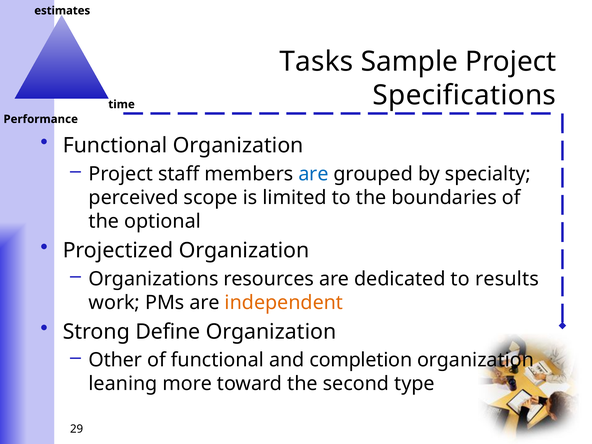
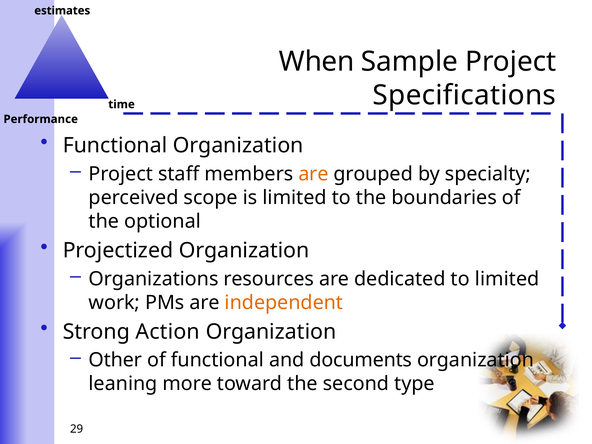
Tasks: Tasks -> When (317, 62)
are colour: blue -> orange (313, 174)
to results: results -> limited (507, 279)
Define: Define -> Action (168, 332)
completion: completion -> documents (361, 360)
